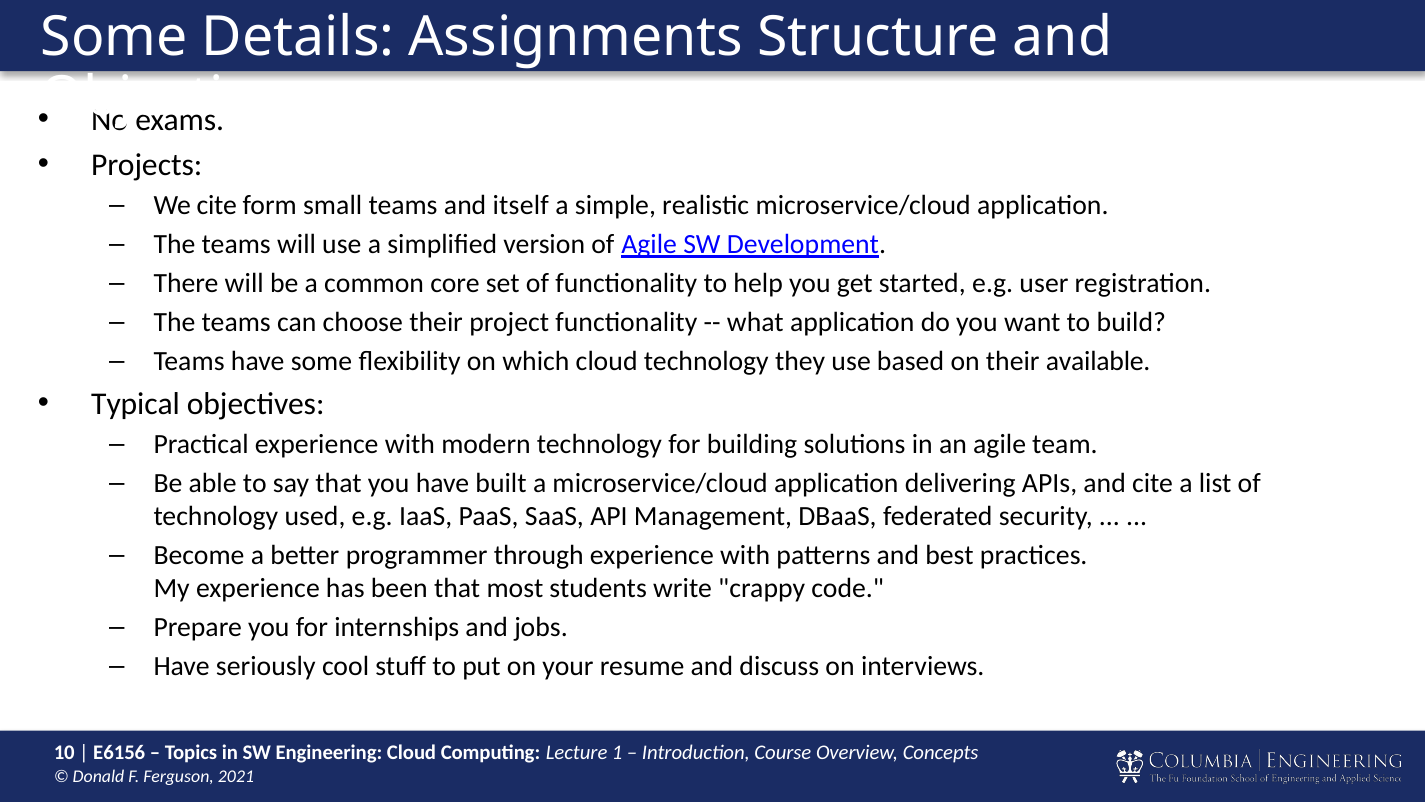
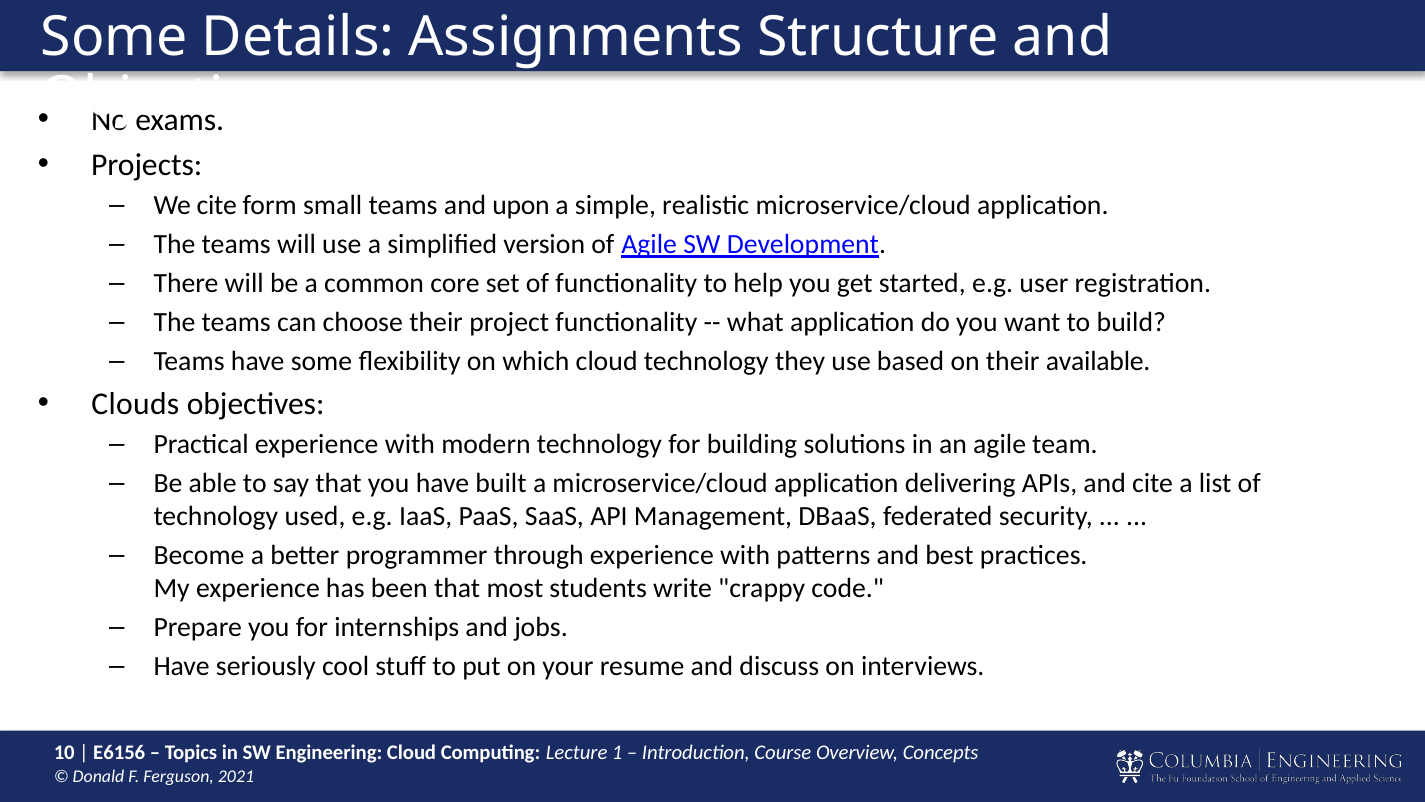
itself: itself -> upon (521, 205)
Typical: Typical -> Clouds (135, 403)
